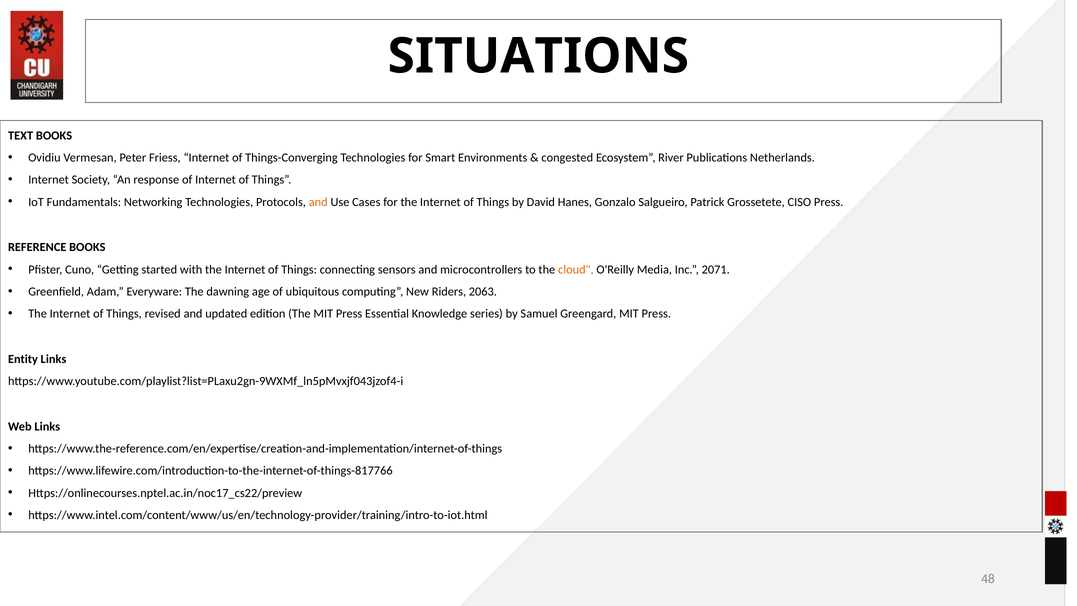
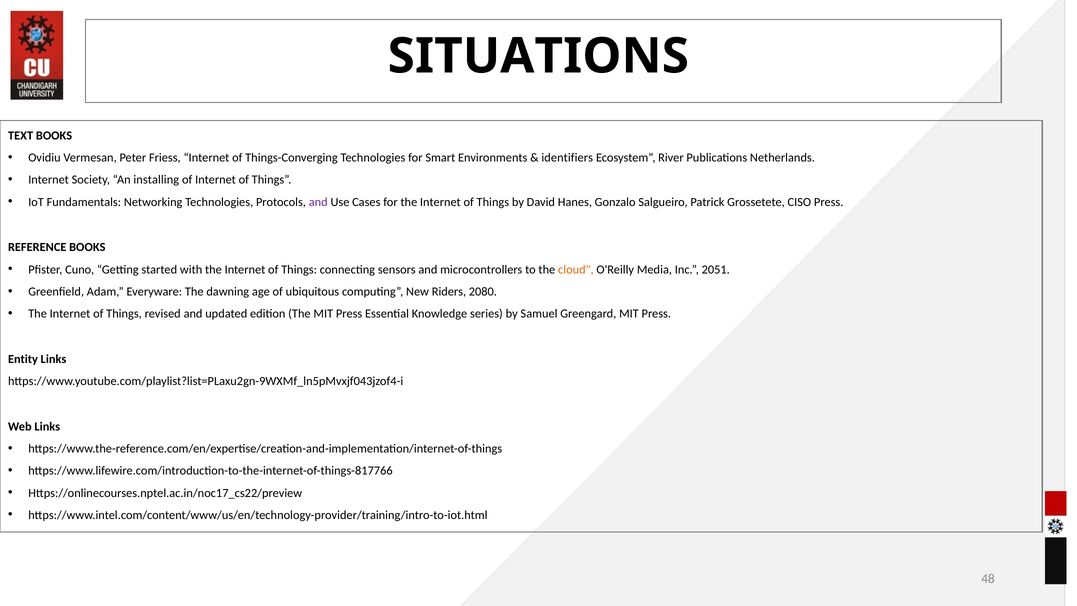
congested: congested -> identifiers (567, 158)
response: response -> installing (156, 180)
and colour: orange -> purple (318, 202)
2071: 2071 -> 2051 (716, 269)
2063: 2063 -> 2080 (483, 291)
